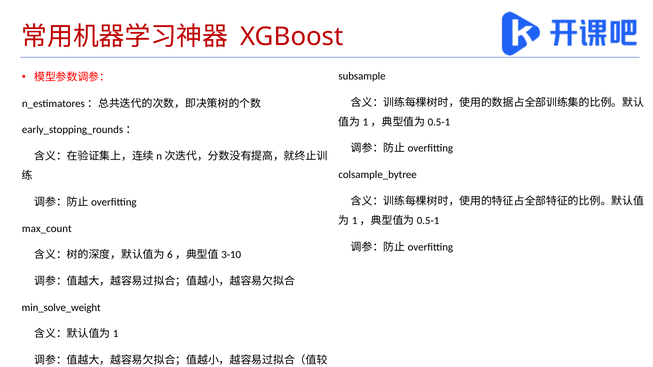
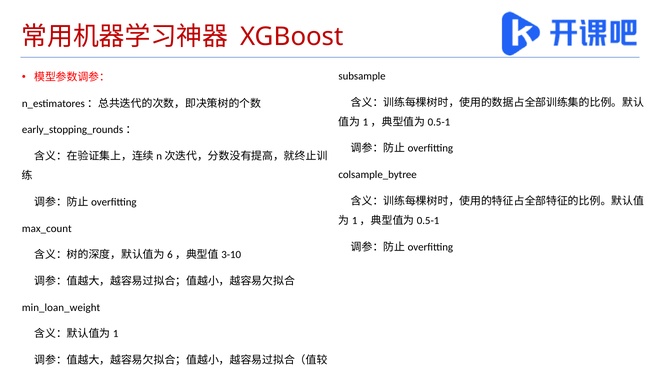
min_solve_weight: min_solve_weight -> min_loan_weight (61, 308)
